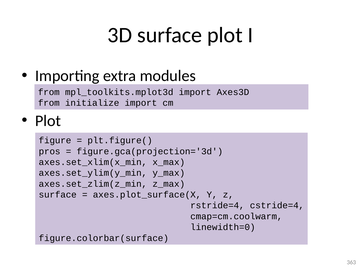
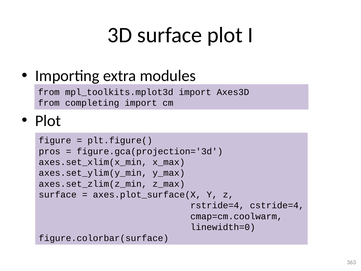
initialize: initialize -> completing (92, 103)
